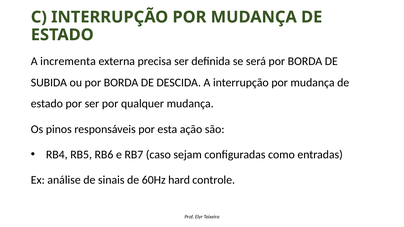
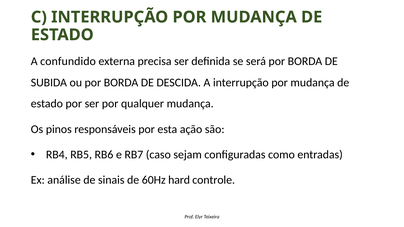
incrementa: incrementa -> confundido (68, 61)
